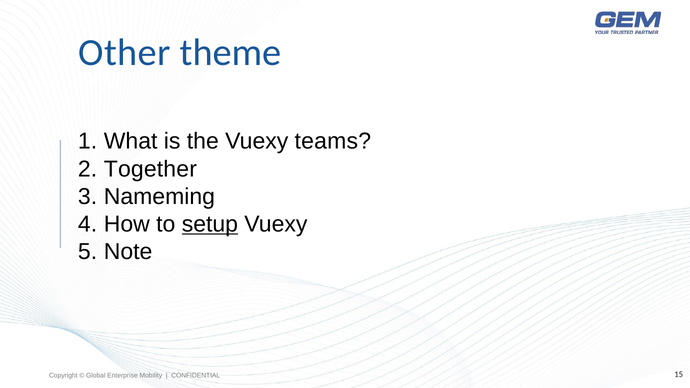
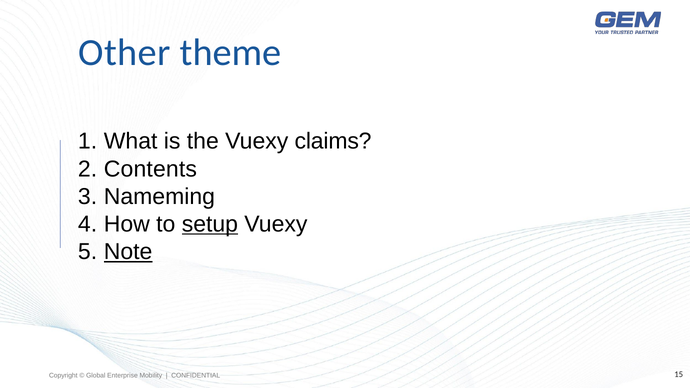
teams: teams -> claims (333, 141)
Together: Together -> Contents (150, 169)
Note underline: none -> present (128, 252)
